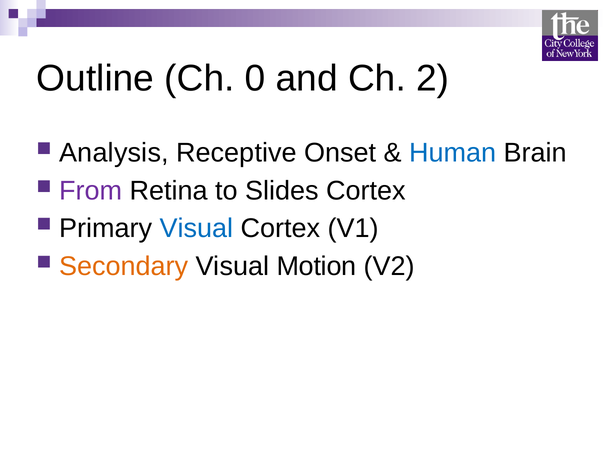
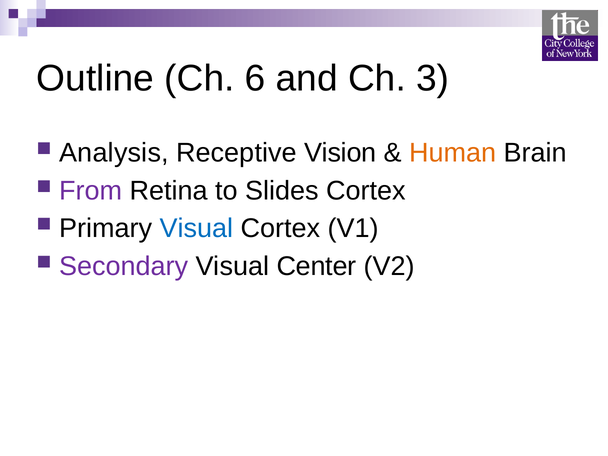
0: 0 -> 6 (255, 79)
2: 2 -> 3 (433, 79)
Onset: Onset -> Vision (340, 153)
Human colour: blue -> orange (453, 153)
Secondary colour: orange -> purple (124, 266)
Motion: Motion -> Center (317, 266)
